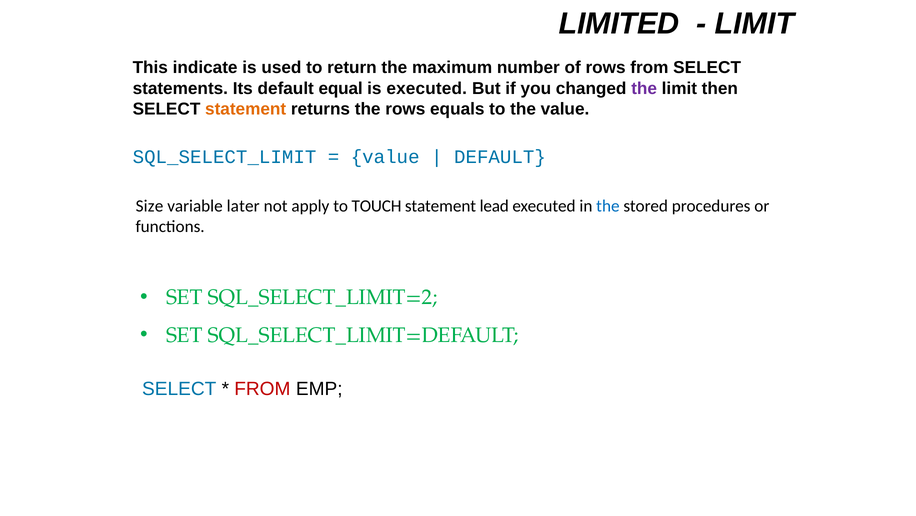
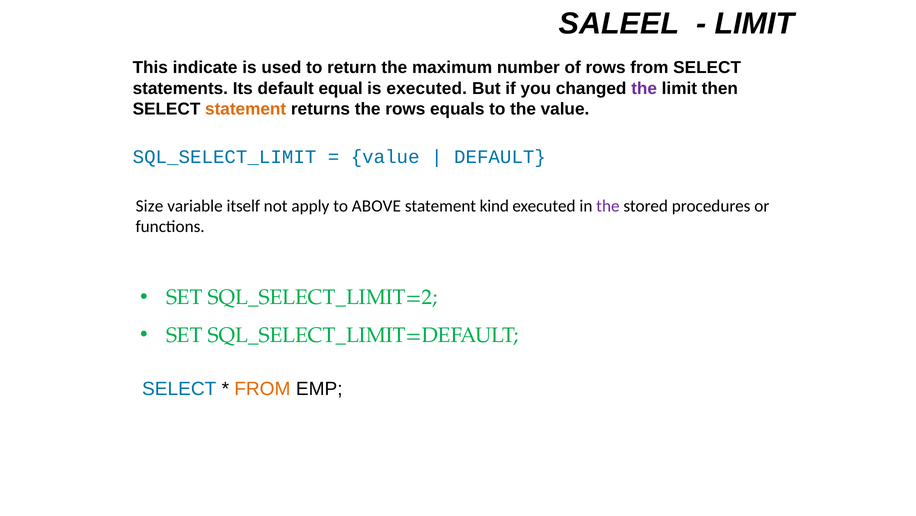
LIMITED: LIMITED -> SALEEL (619, 24)
later: later -> itself (243, 206)
TOUCH: TOUCH -> ABOVE (376, 206)
lead: lead -> kind (494, 206)
the colour: blue -> purple (608, 206)
FROM colour: red -> orange (262, 388)
